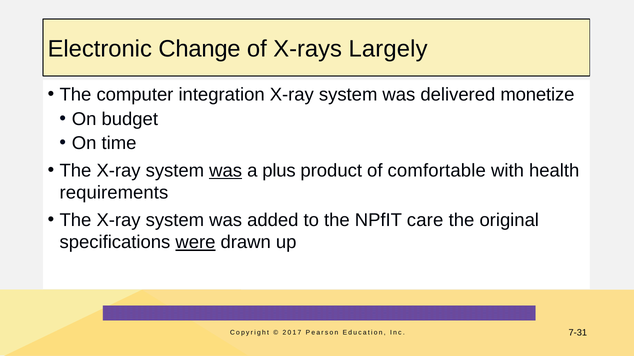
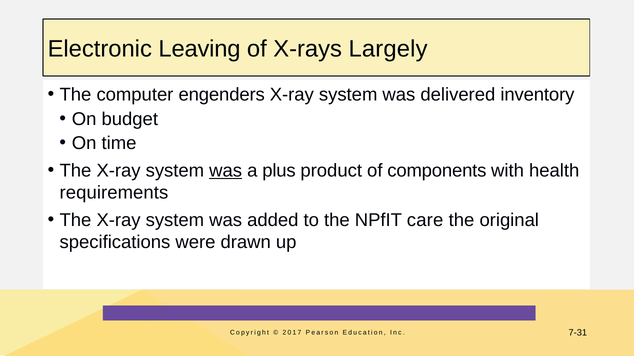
Change: Change -> Leaving (200, 49)
integration: integration -> engenders (222, 95)
monetize: monetize -> inventory (537, 95)
comfortable: comfortable -> components (437, 171)
were underline: present -> none (195, 243)
